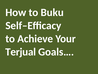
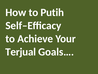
Buku: Buku -> Putih (52, 12)
